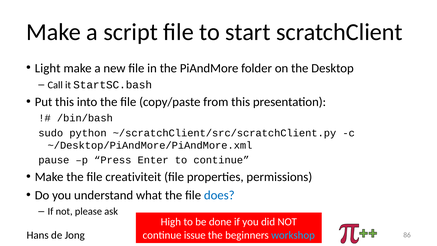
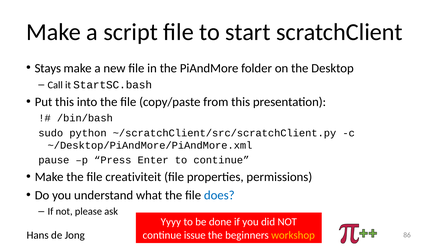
Light: Light -> Stays (48, 68)
High: High -> Yyyy (171, 222)
workshop colour: light blue -> yellow (293, 235)
